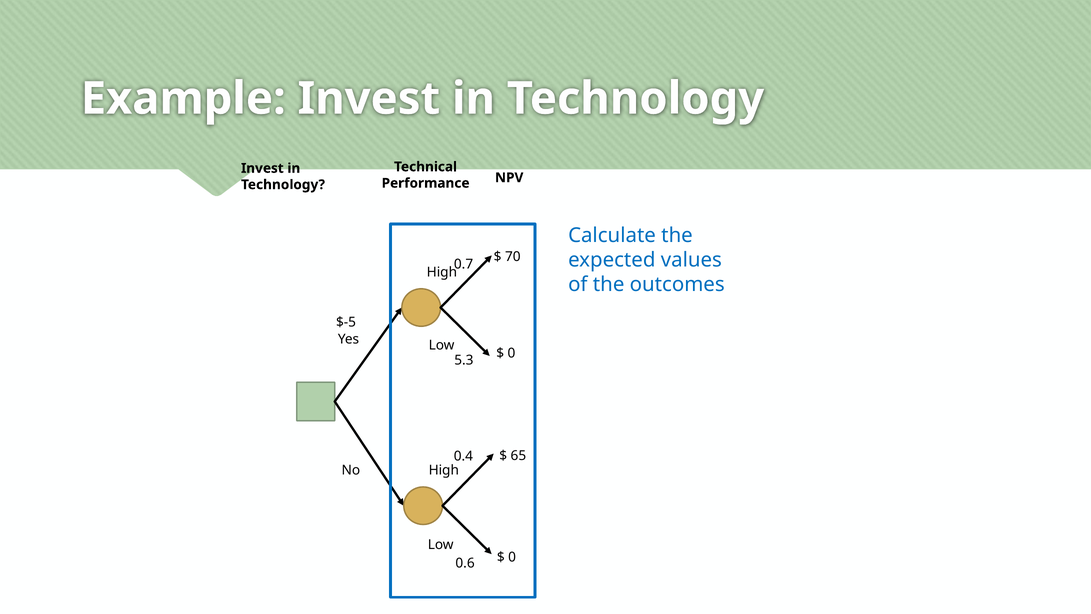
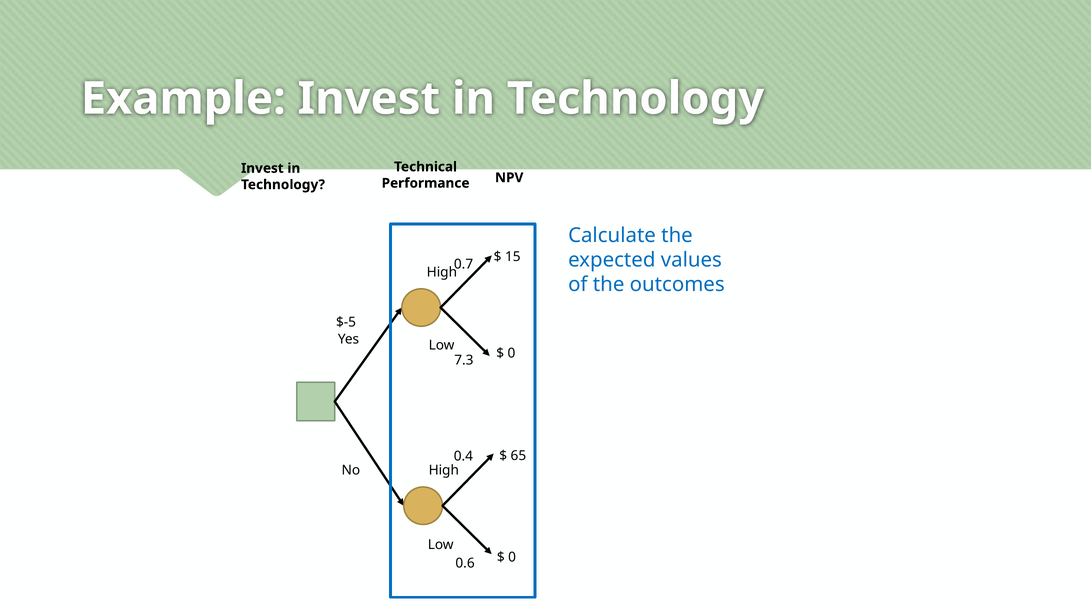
70: 70 -> 15 (513, 257)
5.3: 5.3 -> 7.3 (464, 360)
